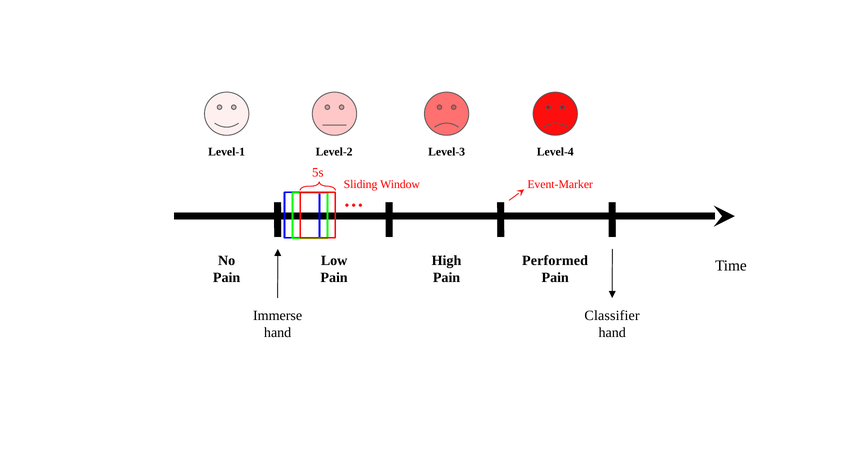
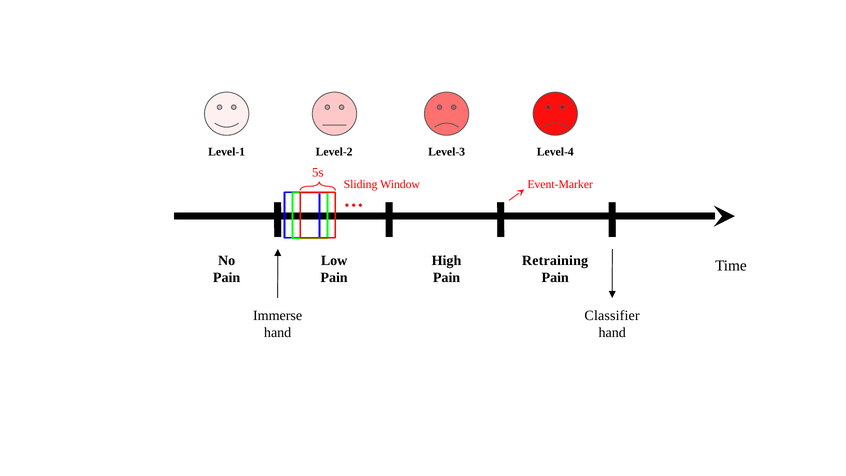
Performed: Performed -> Retraining (555, 261)
